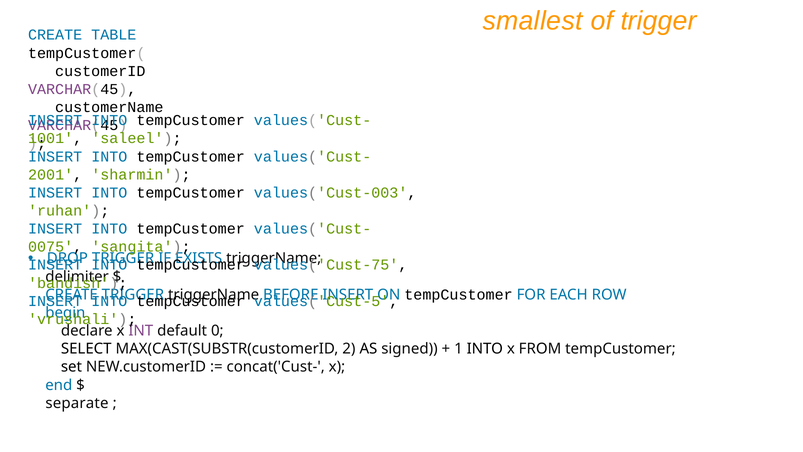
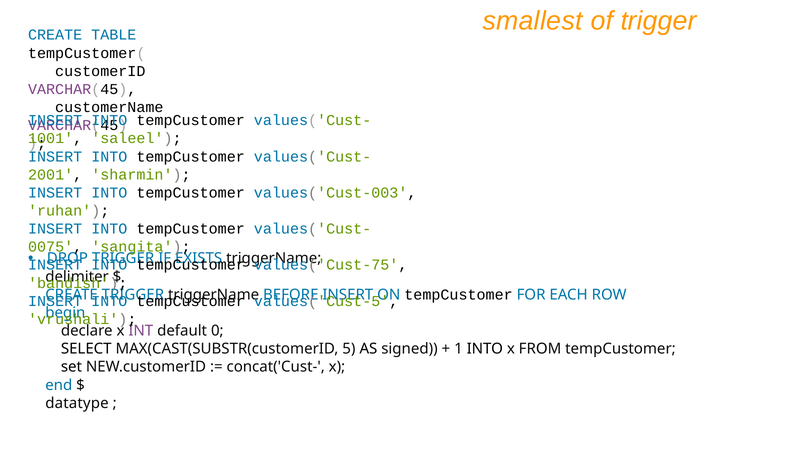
2: 2 -> 5 (349, 349)
separate: separate -> datatype (77, 403)
